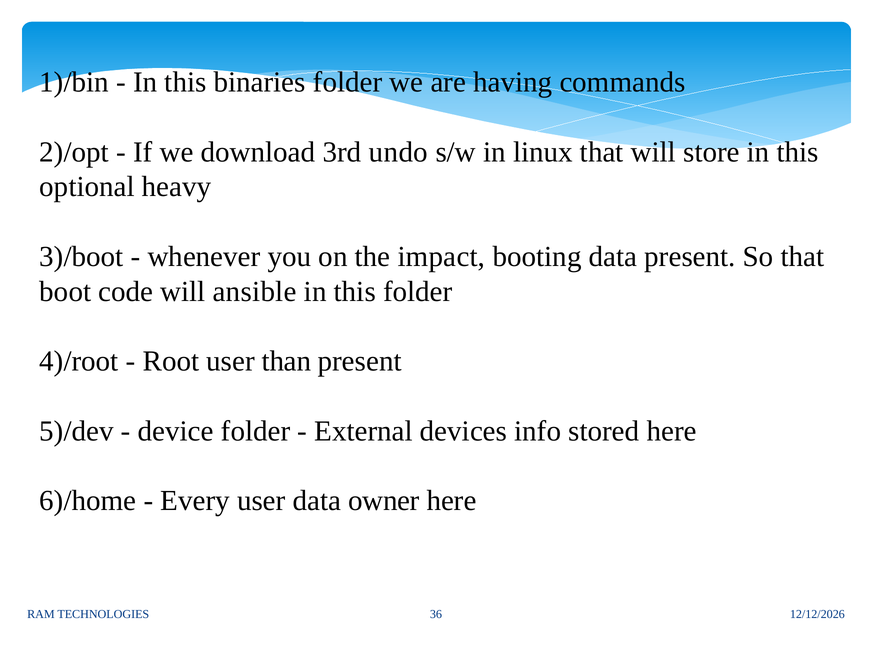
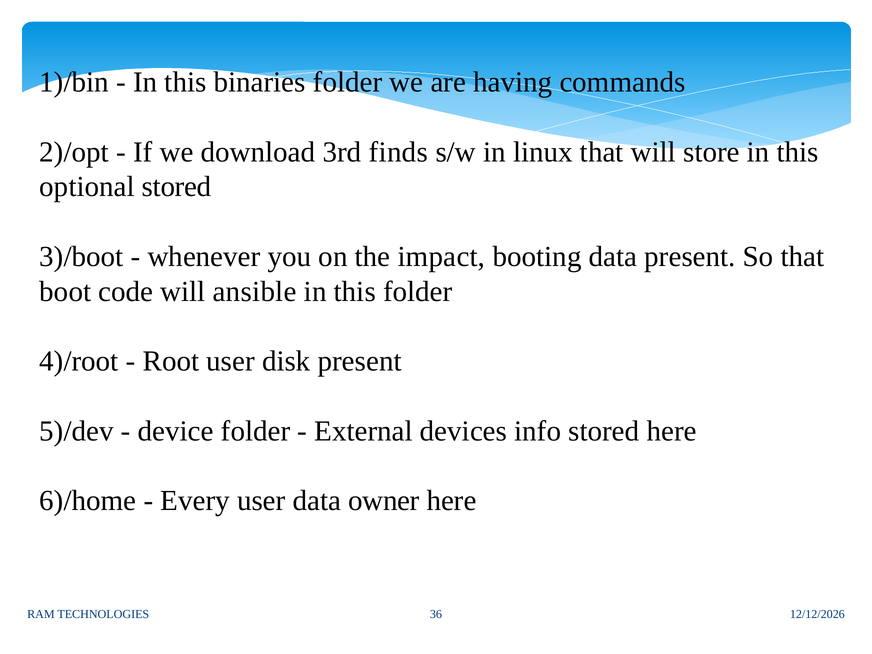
undo: undo -> finds (398, 152)
optional heavy: heavy -> stored (177, 187)
than: than -> disk (286, 361)
